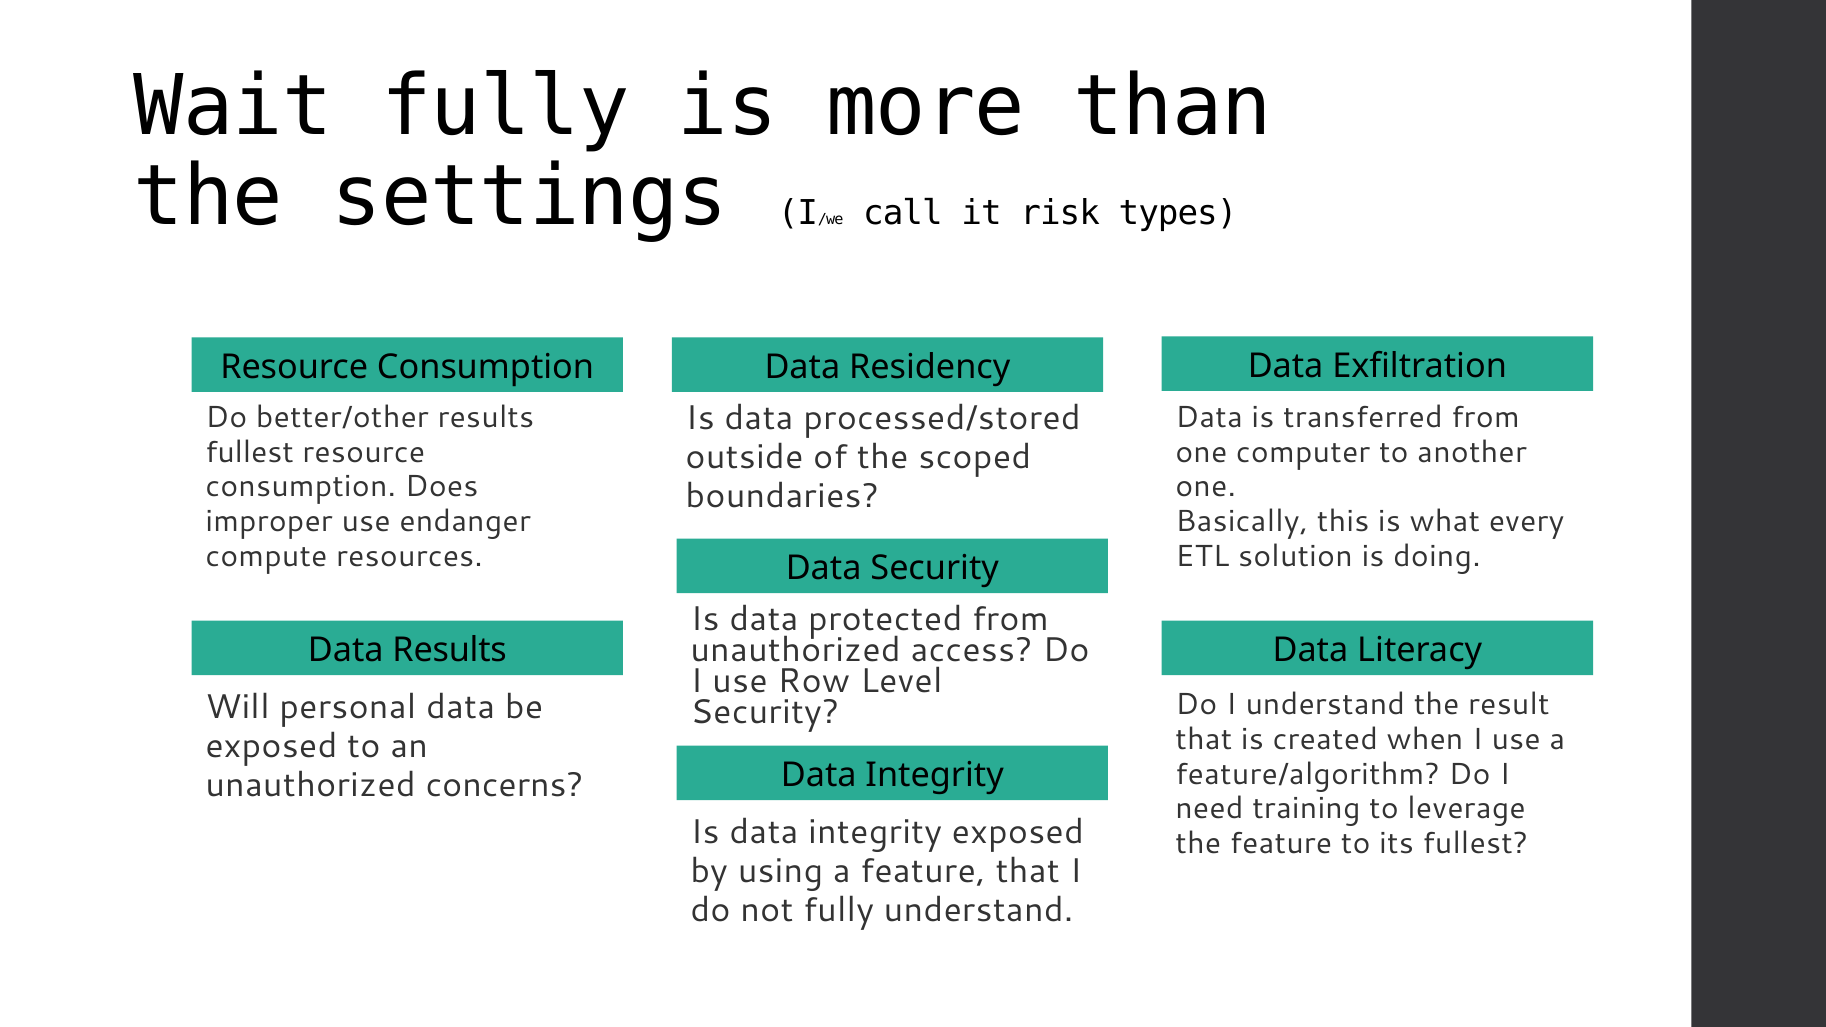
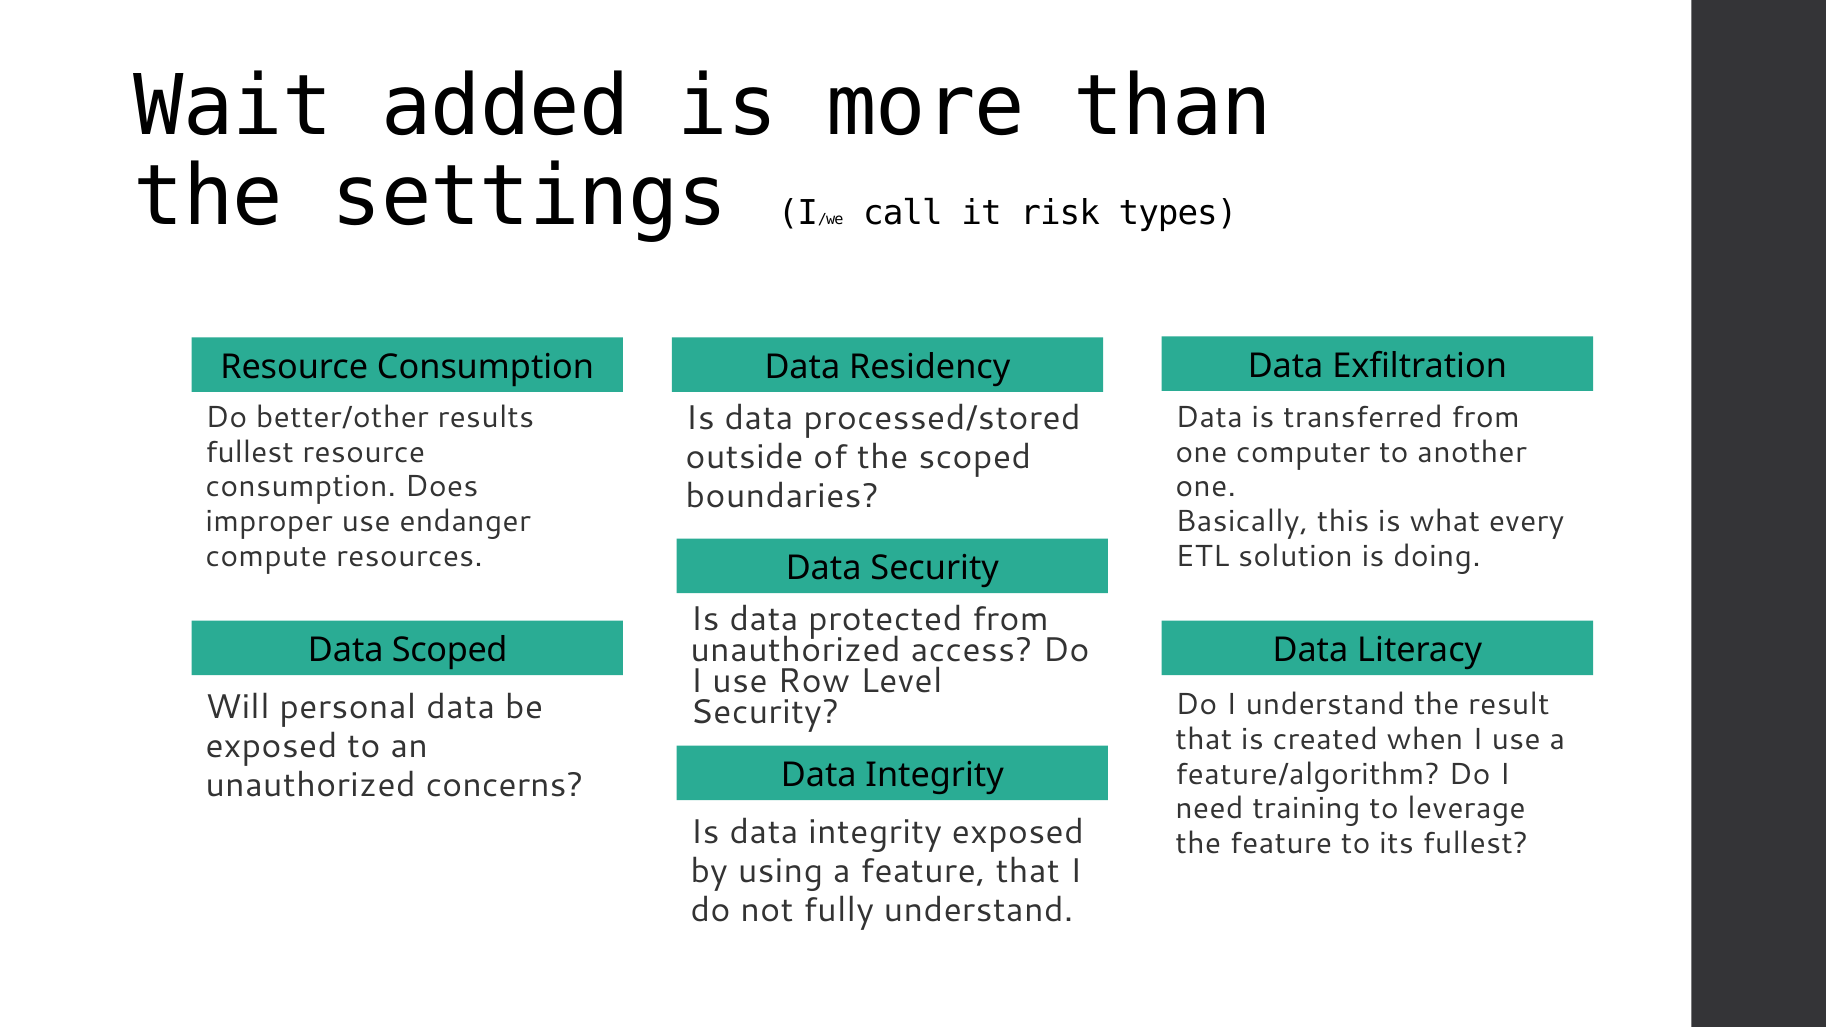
Wait fully: fully -> added (505, 106)
Data Results: Results -> Scoped (450, 650)
